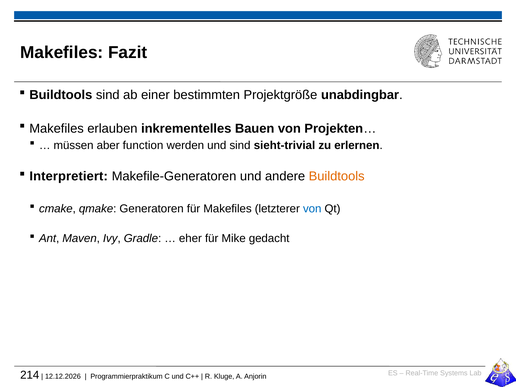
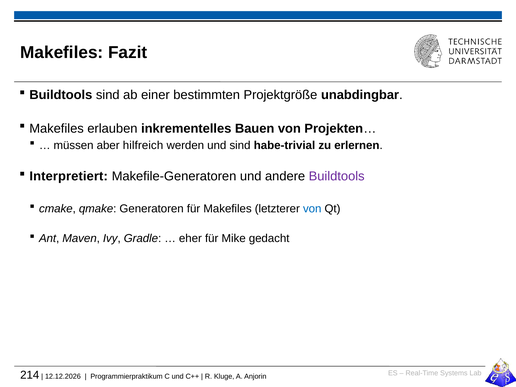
function: function -> hilfreich (143, 145)
sieht-trivial: sieht-trivial -> habe-trivial (284, 145)
Buildtools colour: orange -> purple (337, 176)
